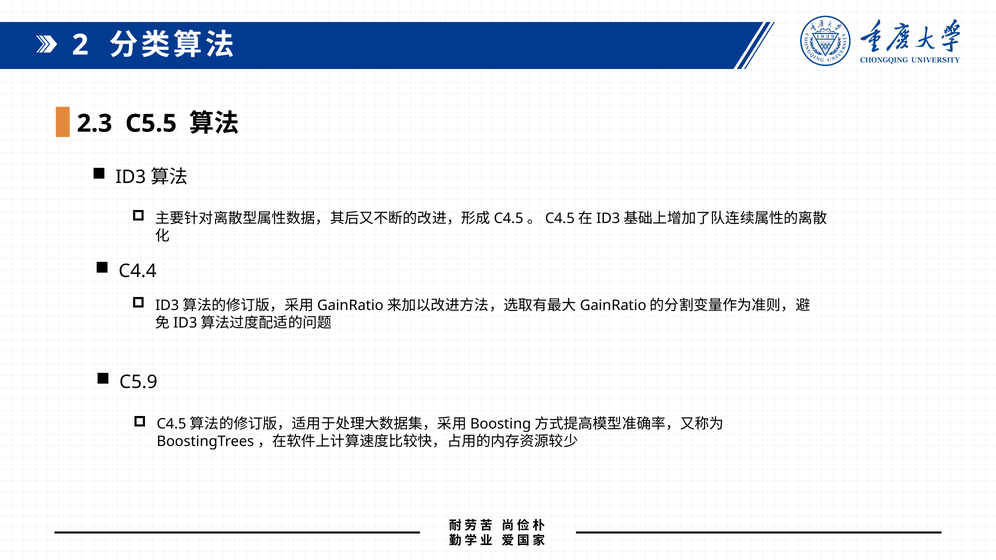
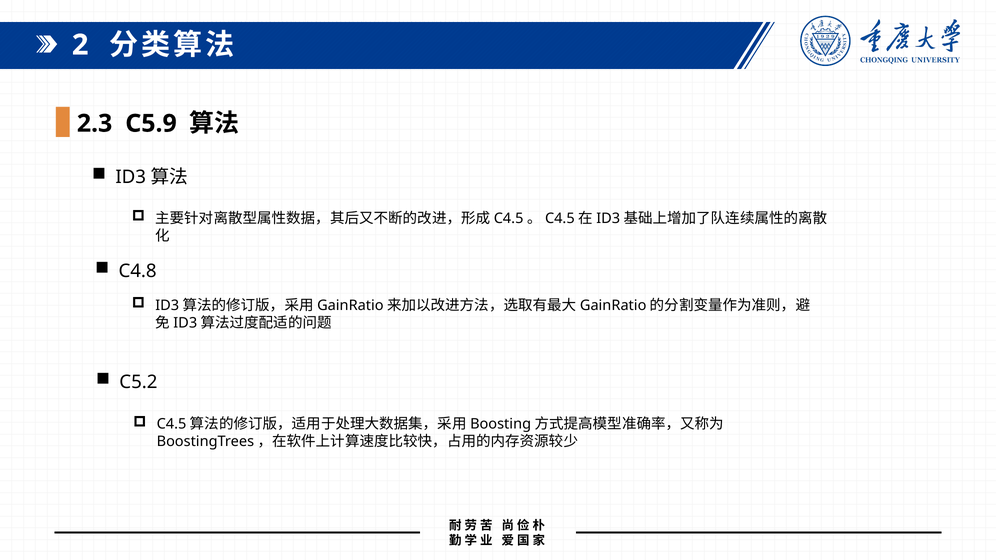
C5.5: C5.5 -> C5.9 (151, 124)
C4.4: C4.4 -> C4.8 (138, 271)
C5.9: C5.9 -> C5.2 (138, 382)
